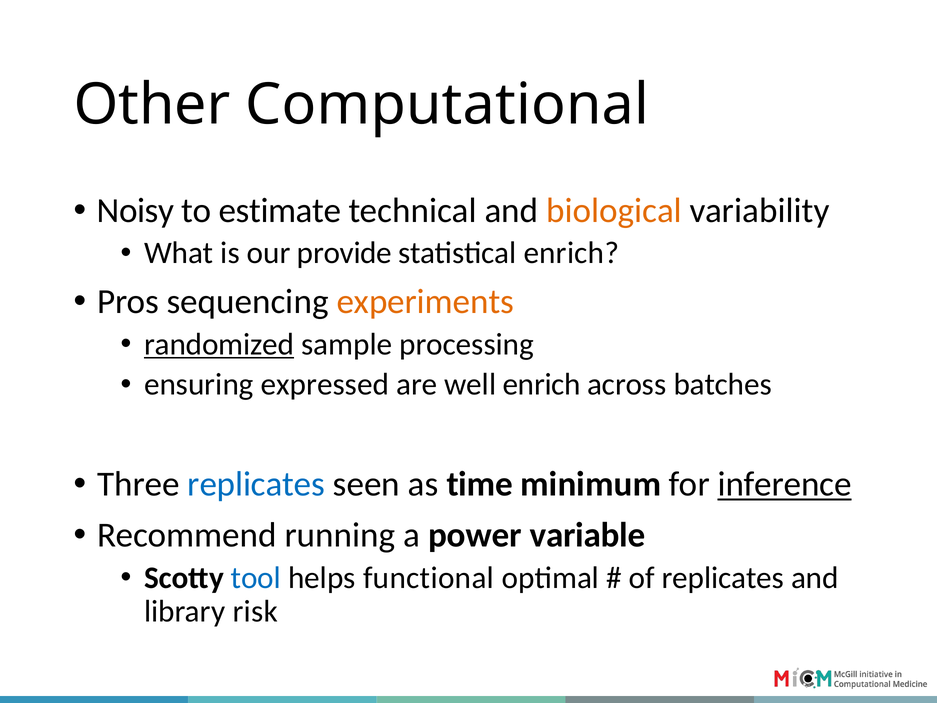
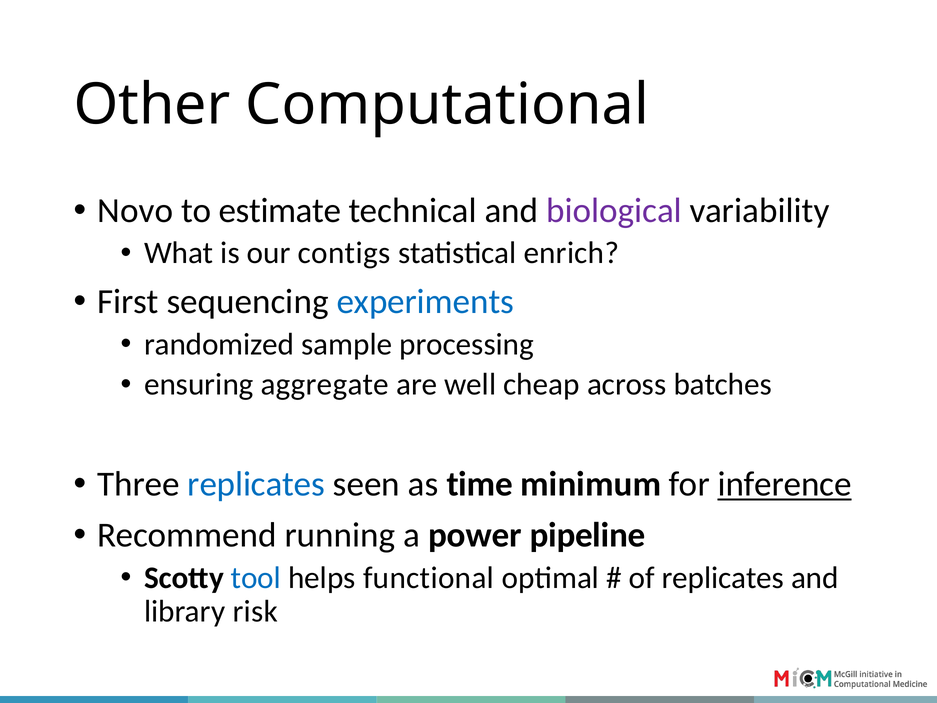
Noisy: Noisy -> Novo (135, 211)
biological colour: orange -> purple (614, 211)
provide: provide -> contigs (344, 253)
Pros: Pros -> First (128, 302)
experiments colour: orange -> blue (425, 302)
randomized underline: present -> none (219, 344)
expressed: expressed -> aggregate (325, 384)
well enrich: enrich -> cheap (542, 384)
variable: variable -> pipeline (587, 535)
